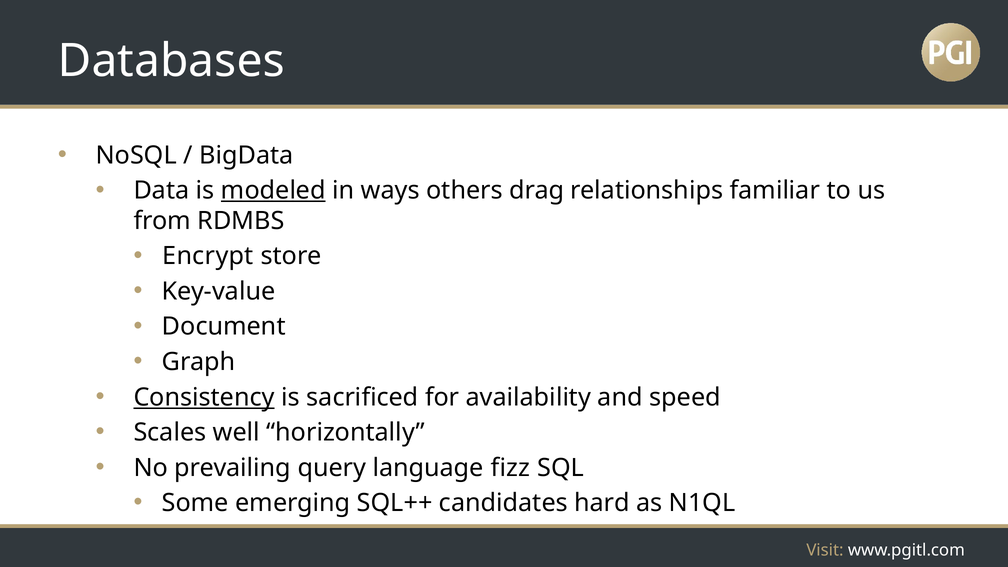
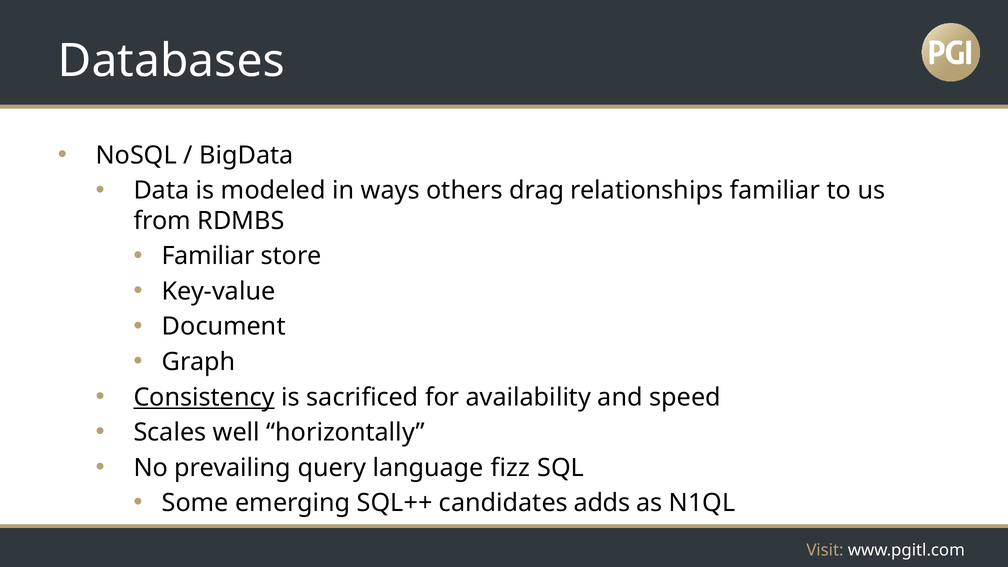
modeled underline: present -> none (273, 191)
Encrypt: Encrypt -> Familiar (208, 256)
hard: hard -> adds (602, 503)
